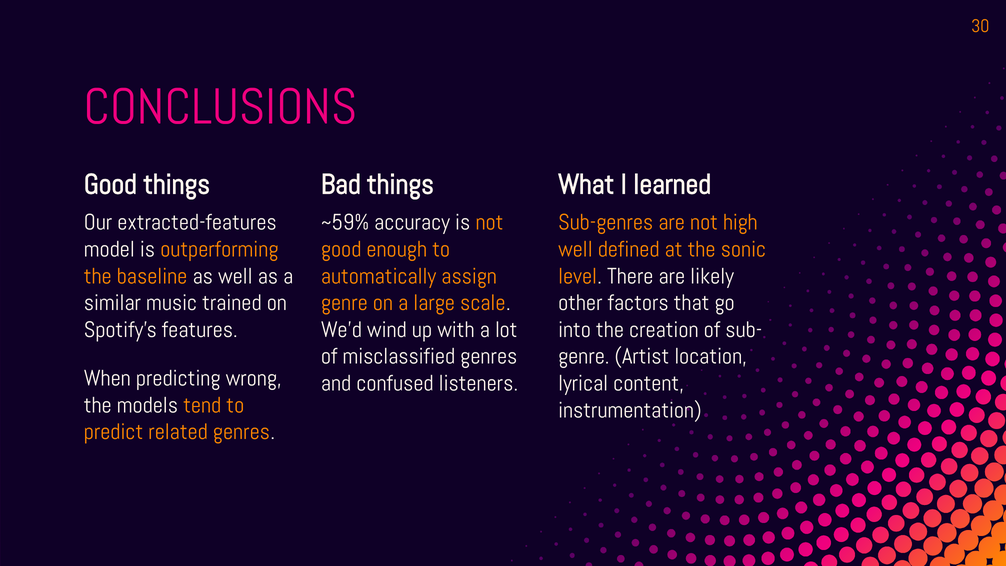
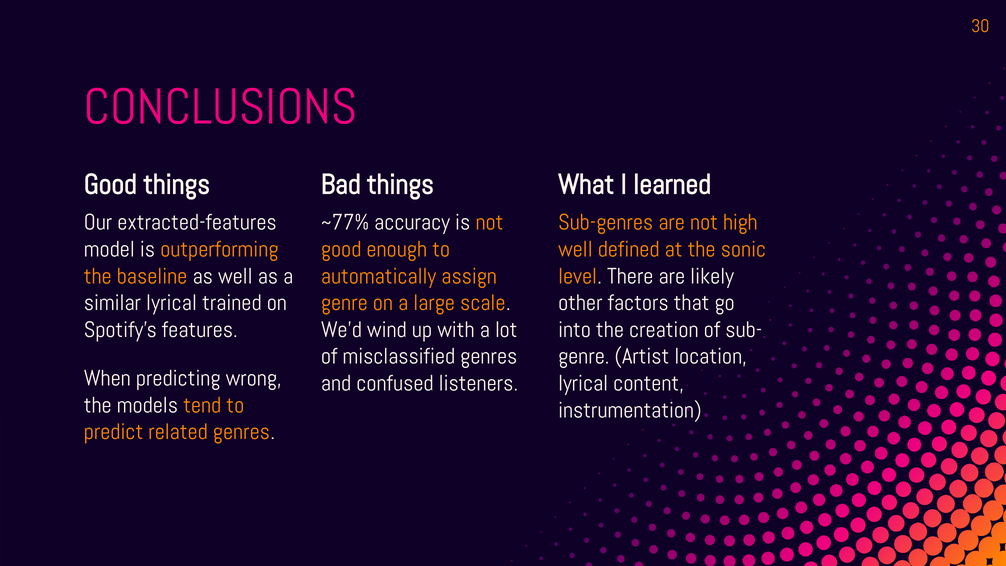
~59%: ~59% -> ~77% (345, 222)
similar music: music -> lyrical (172, 303)
